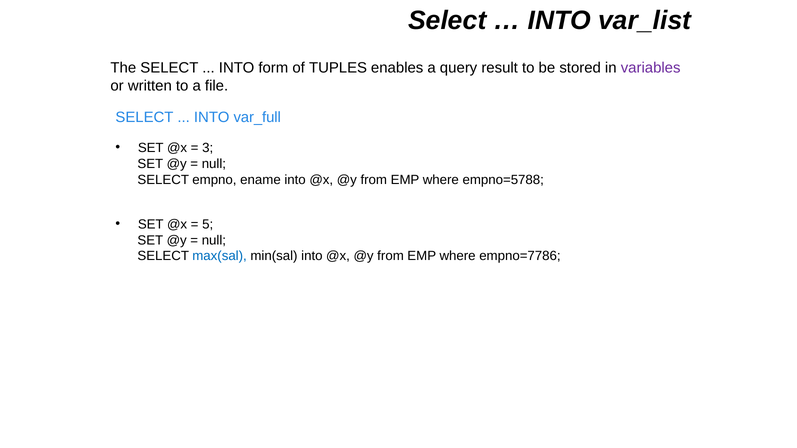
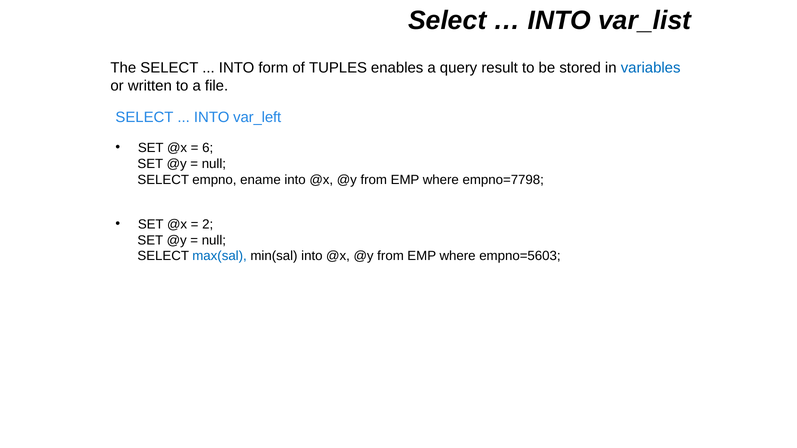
variables colour: purple -> blue (651, 68)
var_full: var_full -> var_left (257, 117)
3: 3 -> 6 (208, 148)
empno=5788: empno=5788 -> empno=7798 (503, 180)
5: 5 -> 2 (208, 224)
empno=7786: empno=7786 -> empno=5603 (520, 256)
